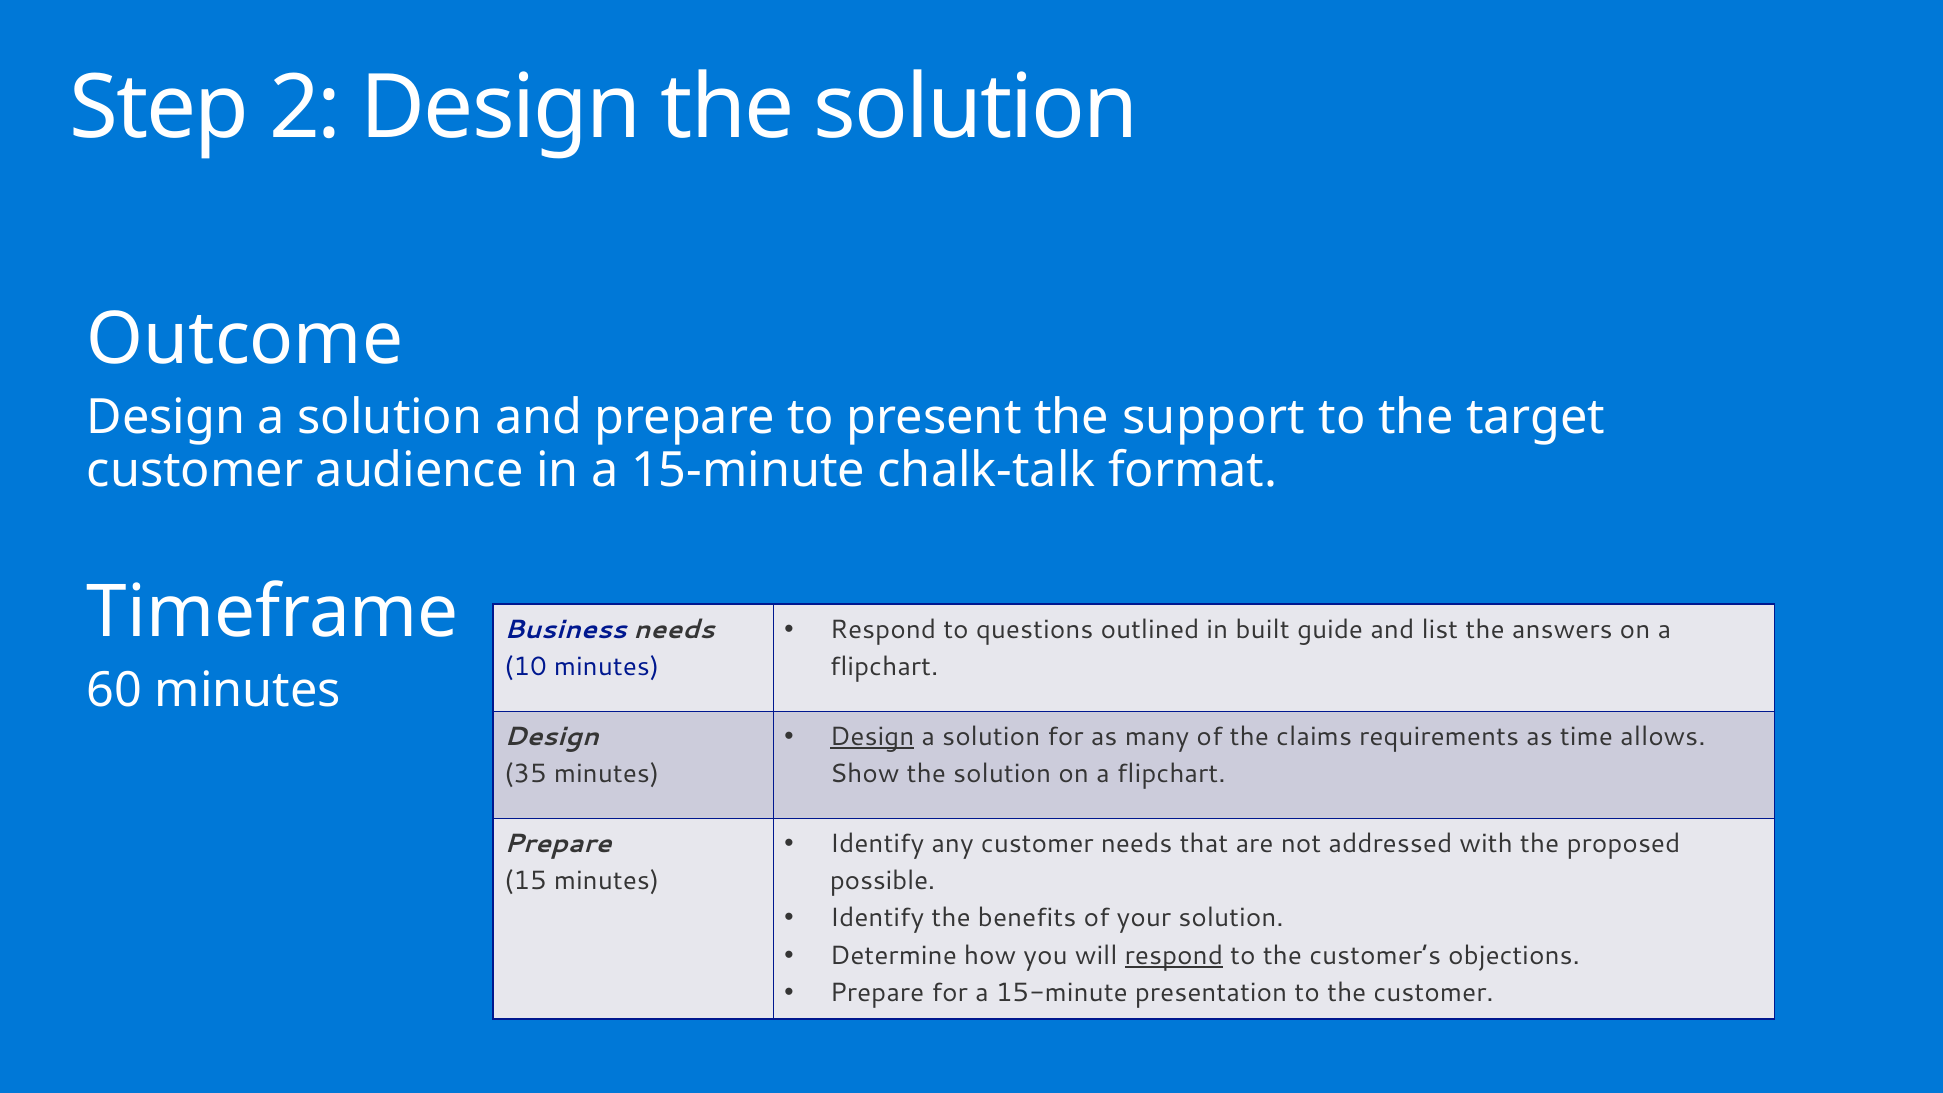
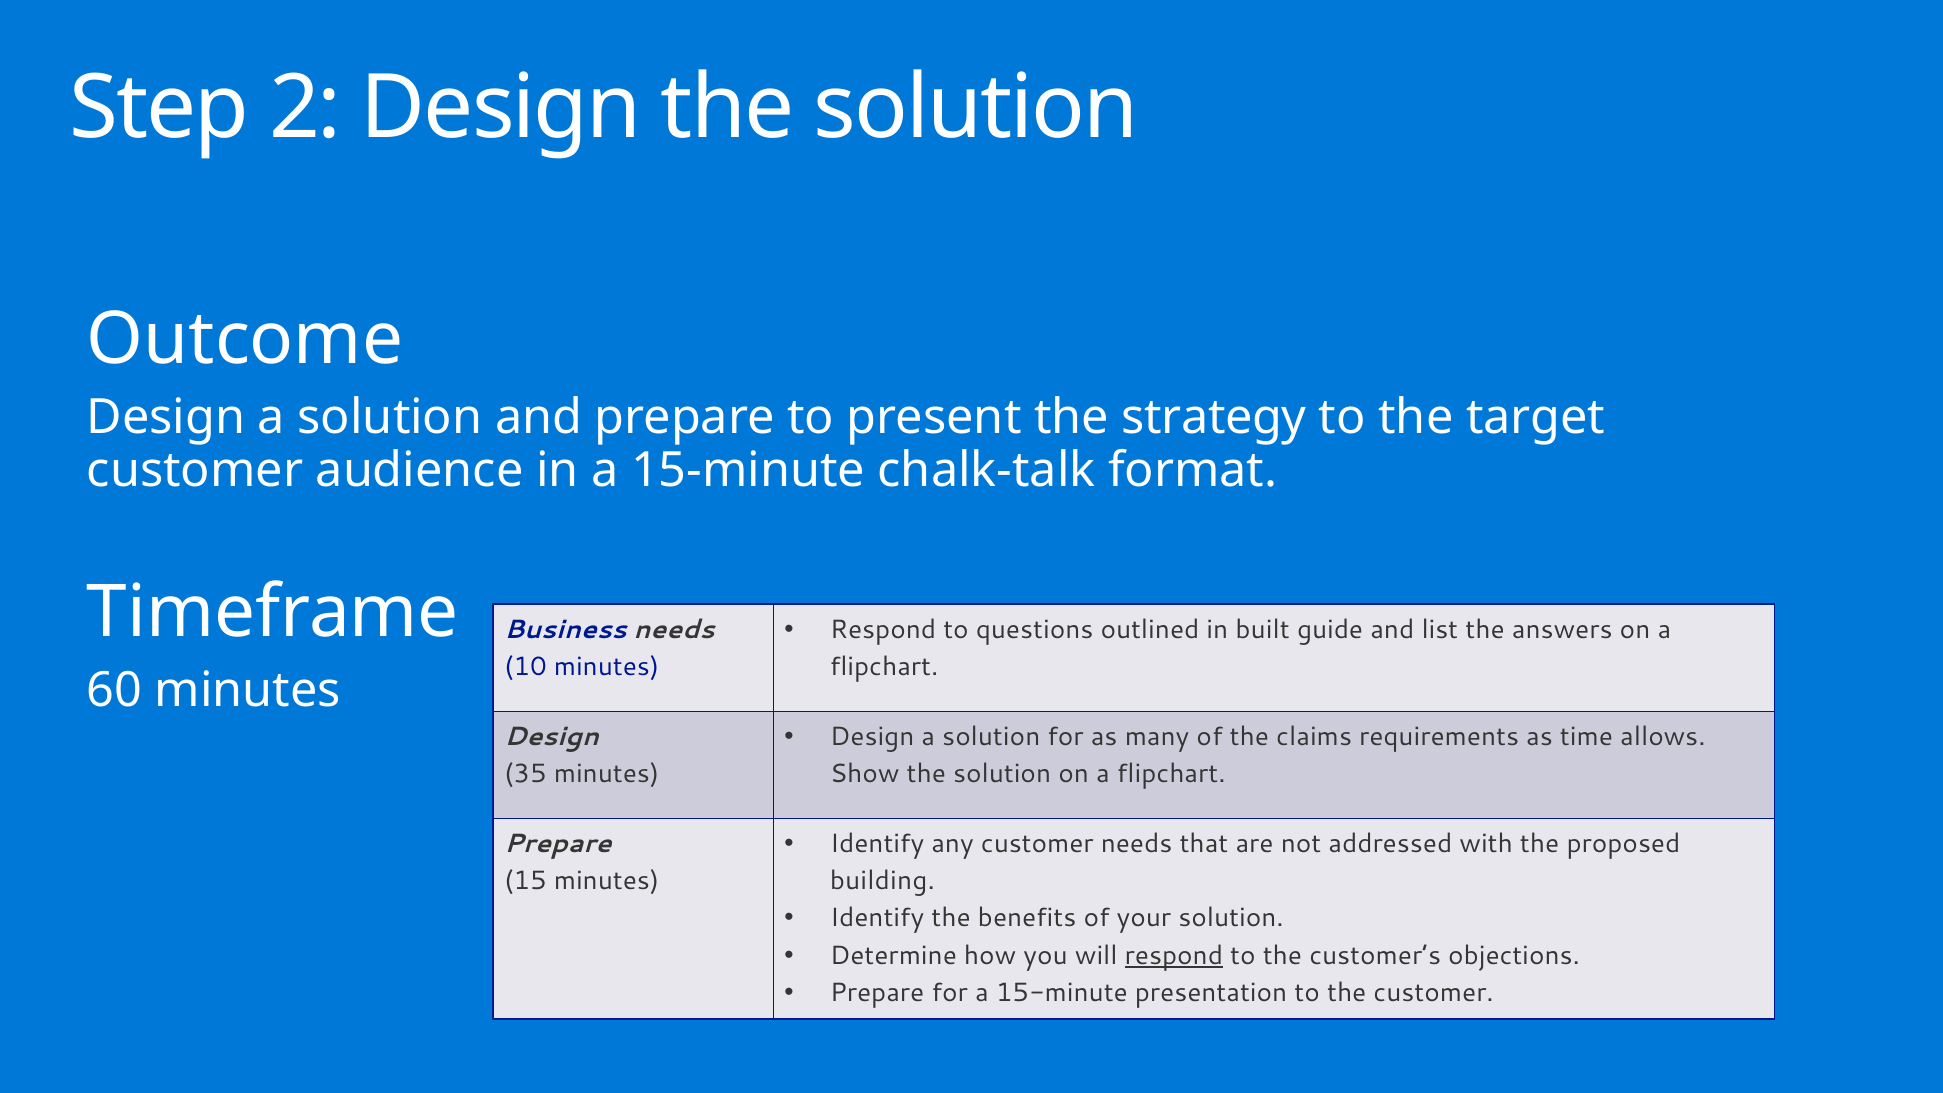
support: support -> strategy (1214, 418)
Design underline: present -> none (872, 737)
possible: possible -> building (882, 881)
